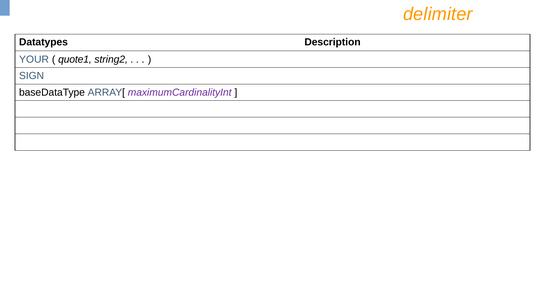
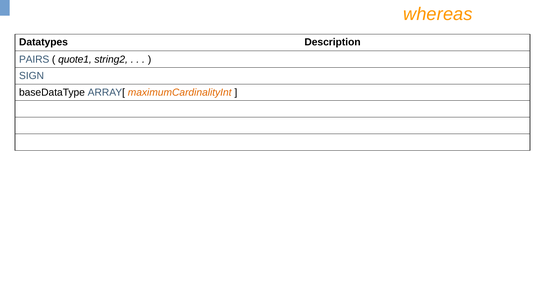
delimiter: delimiter -> whereas (438, 14)
YOUR: YOUR -> PAIRS (34, 59)
maximumCardinalityInt colour: purple -> orange (180, 92)
